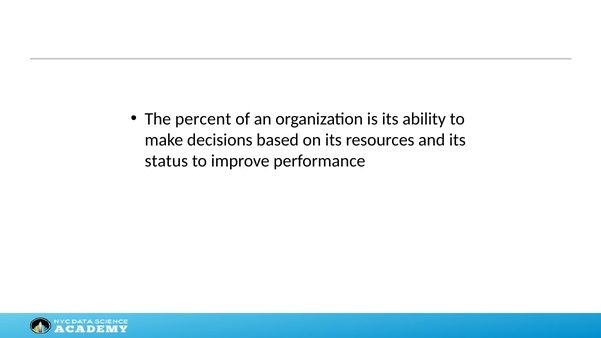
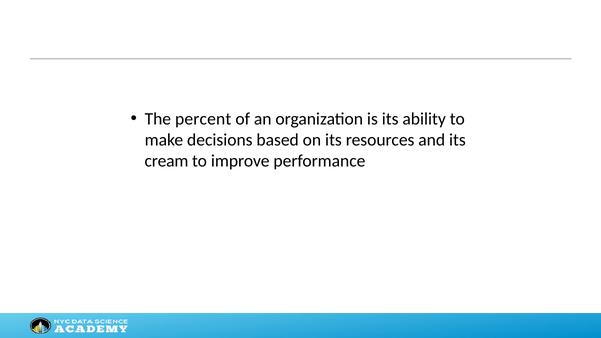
status: status -> cream (166, 161)
